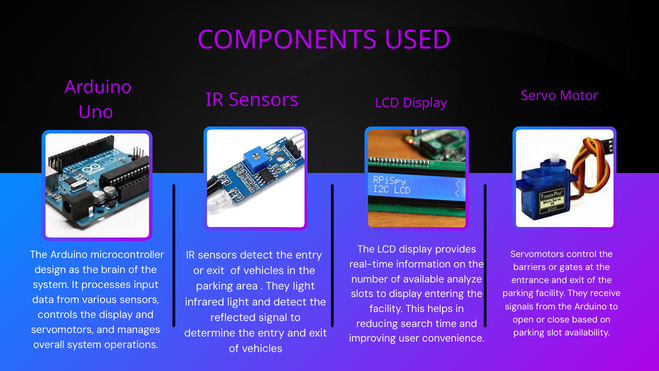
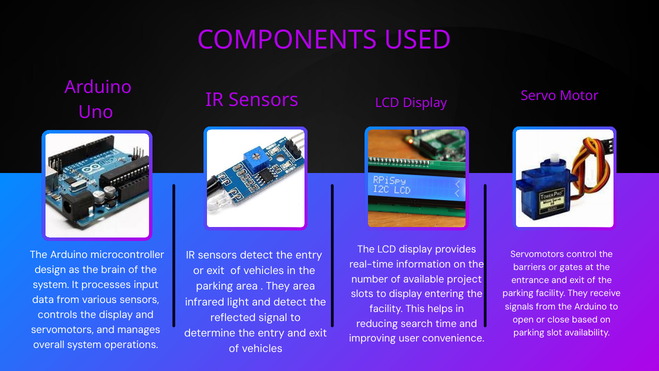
analyze: analyze -> project (464, 279)
They light: light -> area (304, 286)
